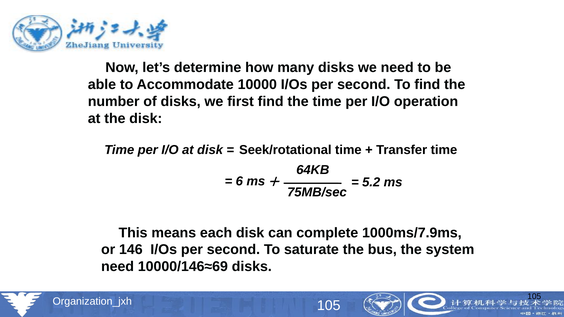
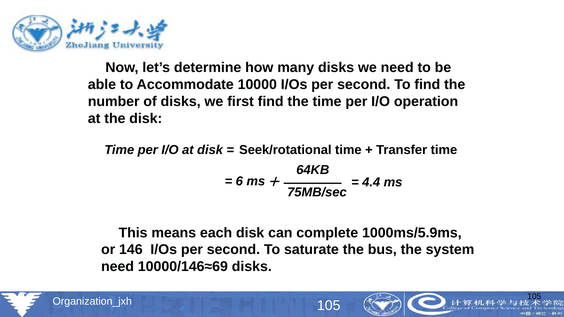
5.2: 5.2 -> 4.4 (371, 182)
1000ms/7.9ms: 1000ms/7.9ms -> 1000ms/5.9ms (412, 233)
